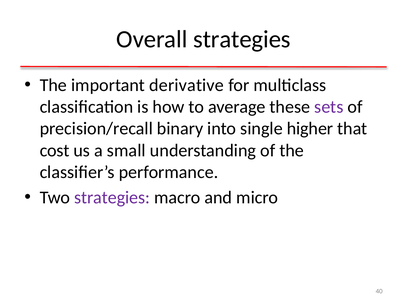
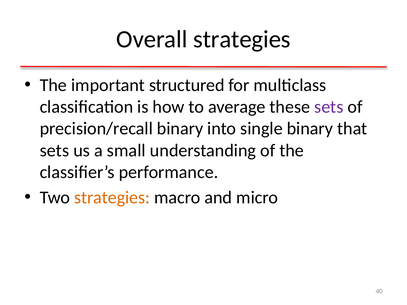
derivative: derivative -> structured (187, 85)
single higher: higher -> binary (310, 129)
cost: cost -> sets (54, 151)
strategies colour: purple -> orange (112, 198)
